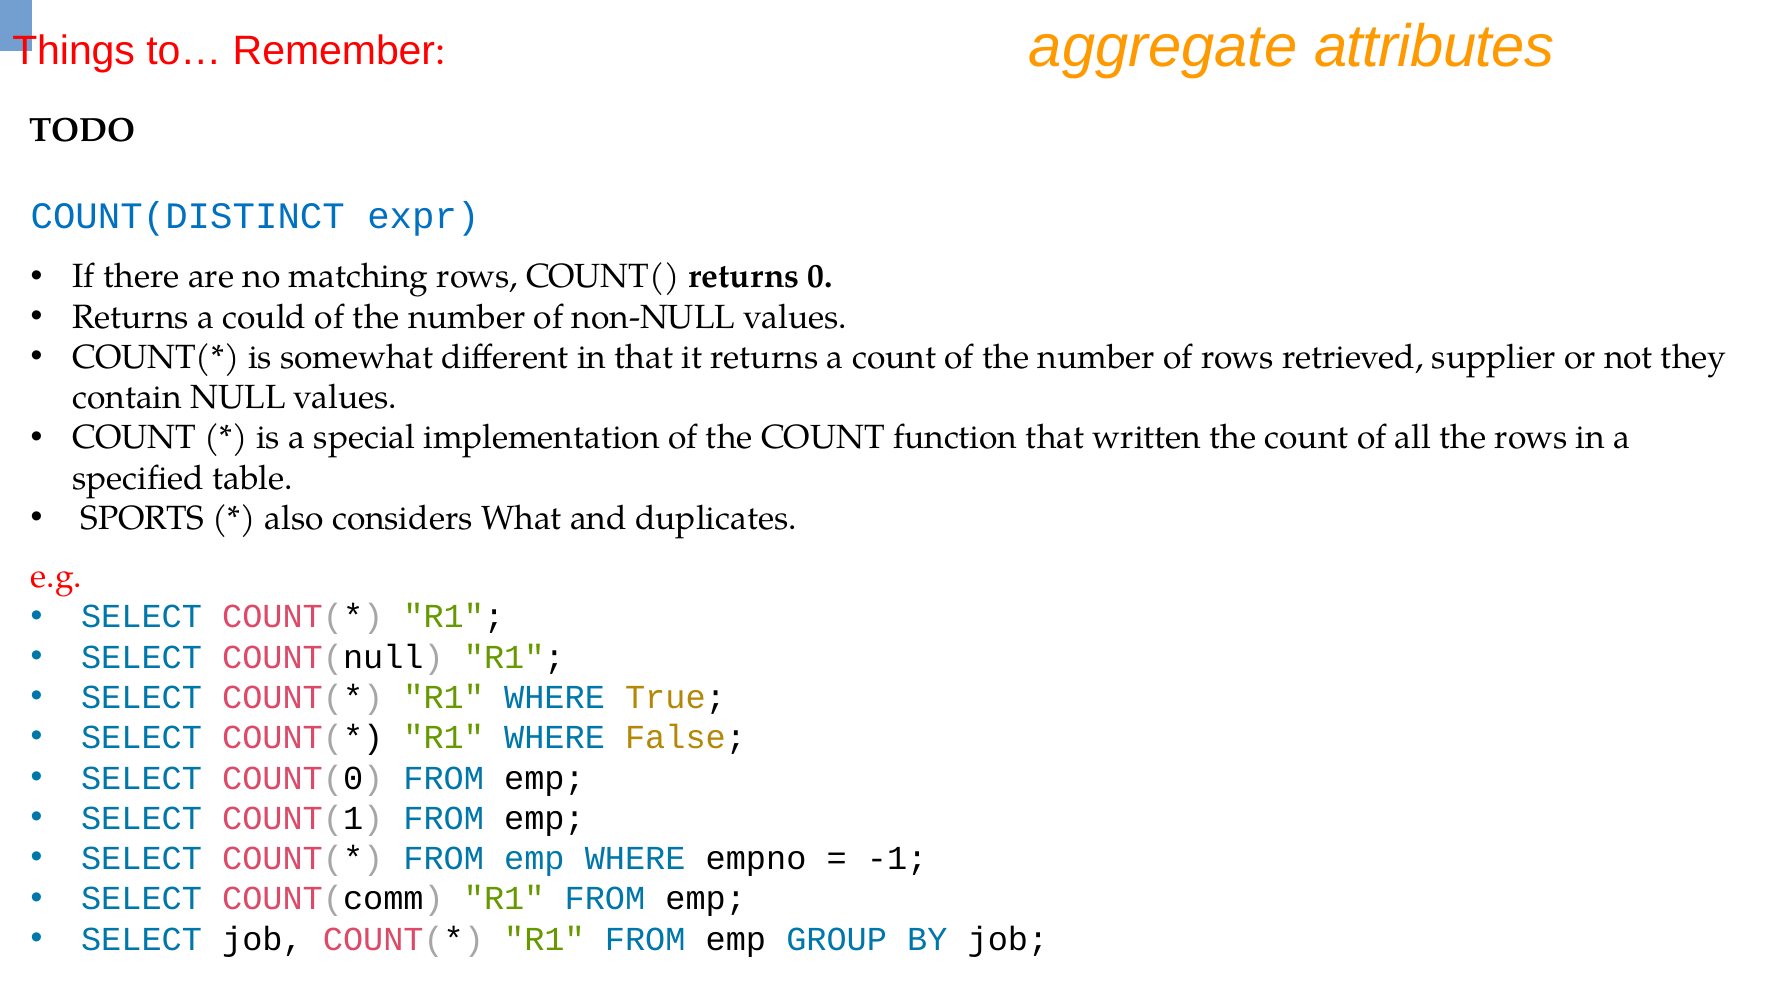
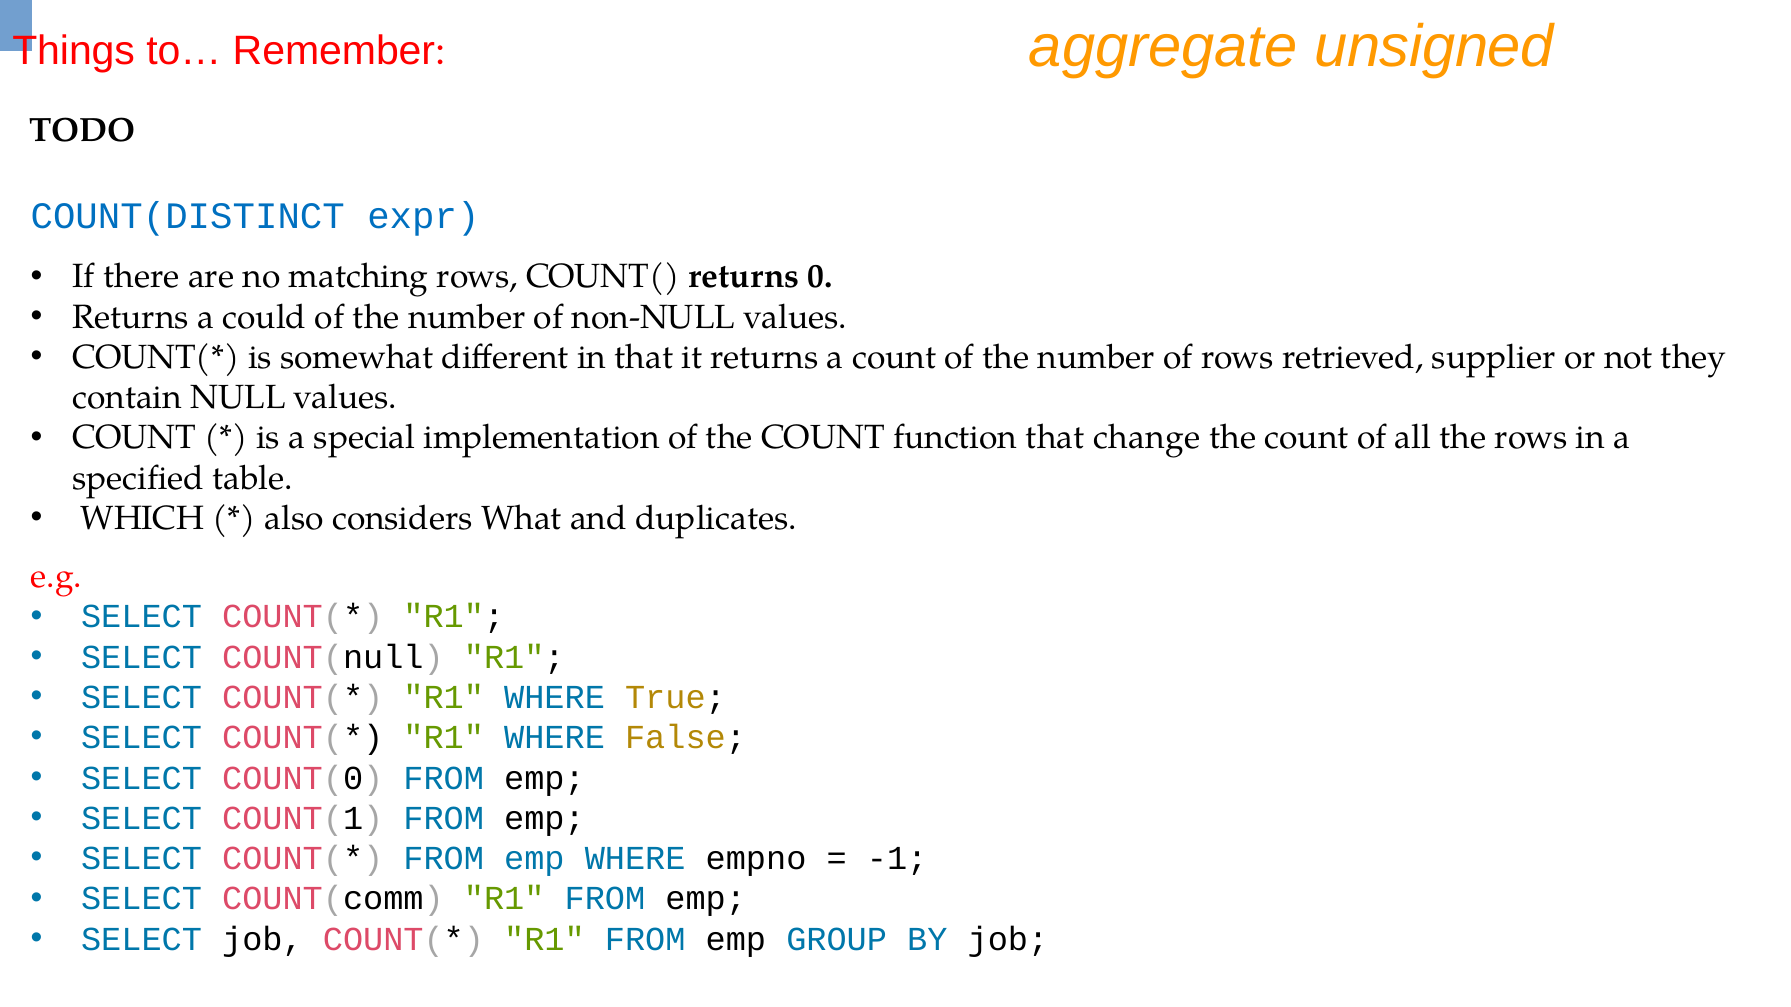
attributes: attributes -> unsigned (1434, 47)
written: written -> change (1147, 438)
SPORTS: SPORTS -> WHICH (143, 519)
